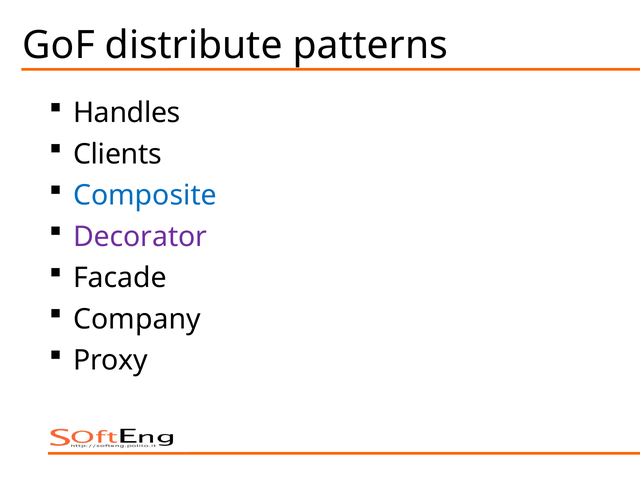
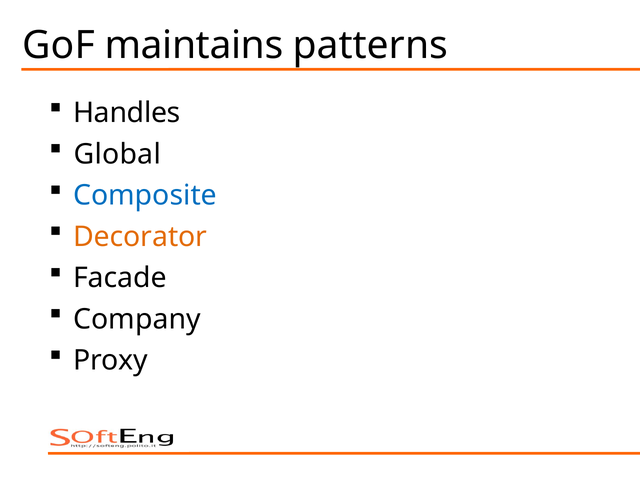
distribute: distribute -> maintains (194, 45)
Clients: Clients -> Global (117, 154)
Decorator colour: purple -> orange (140, 237)
